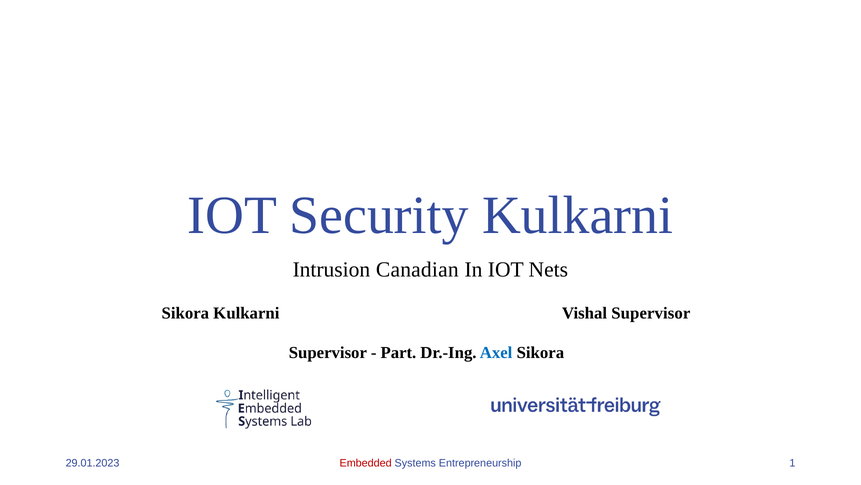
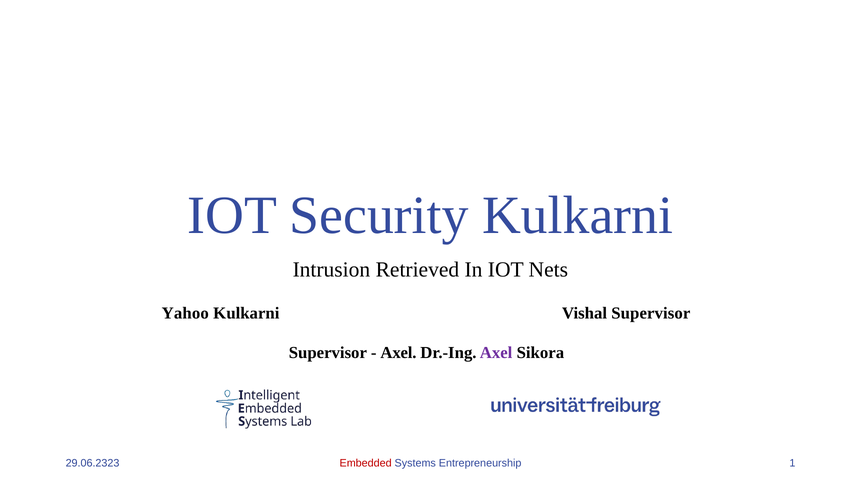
Canadian: Canadian -> Retrieved (417, 269)
Sikora: Sikora -> Yahoo (185, 313)
Part: Part -> Axel (398, 352)
Axel colour: blue -> purple (496, 352)
29.01.2023: 29.01.2023 -> 29.06.2323 (93, 463)
